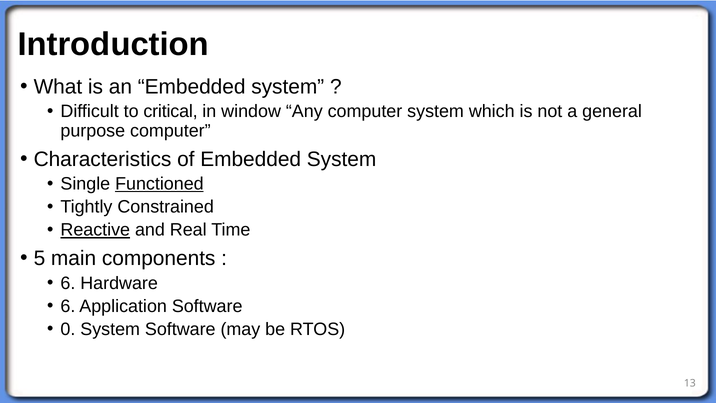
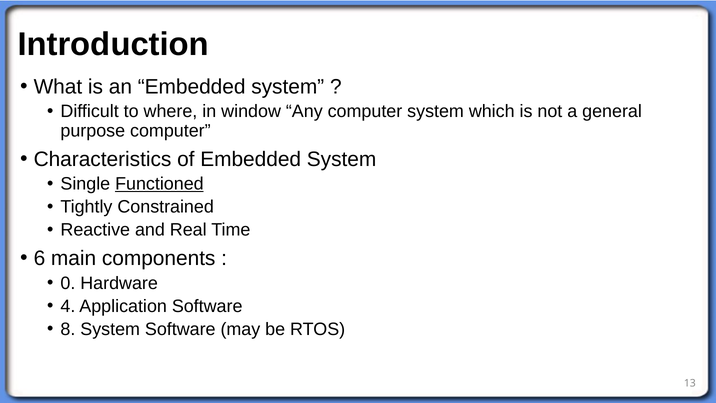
critical: critical -> where (170, 111)
Reactive underline: present -> none (95, 230)
5: 5 -> 6 (39, 258)
6: 6 -> 0 (68, 283)
6: 6 -> 4 (68, 306)
0: 0 -> 8 (68, 329)
